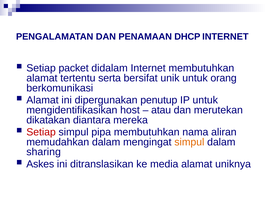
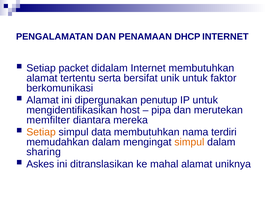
orang: orang -> faktor (224, 78)
atau: atau -> pipa (161, 110)
dikatakan: dikatakan -> memfilter (48, 120)
Setiap colour: red -> orange (41, 132)
pipa: pipa -> data (101, 132)
aliran: aliran -> terdiri (224, 132)
media: media -> mahal (164, 164)
